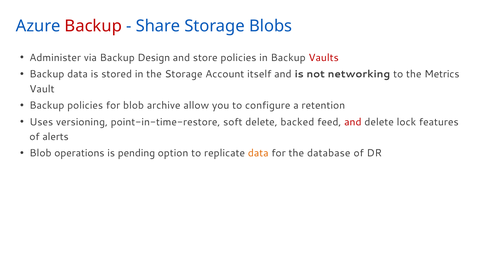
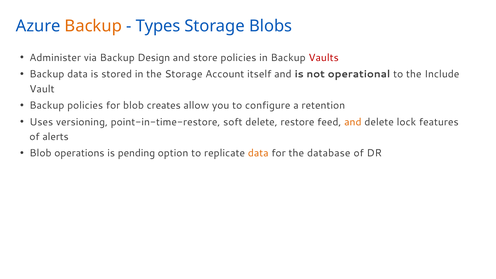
Backup colour: red -> orange (93, 26)
Share: Share -> Types (158, 26)
networking: networking -> operational (359, 74)
Metrics: Metrics -> Include (442, 74)
archive: archive -> creates (164, 106)
backed: backed -> restore (297, 122)
and colour: red -> orange (353, 122)
